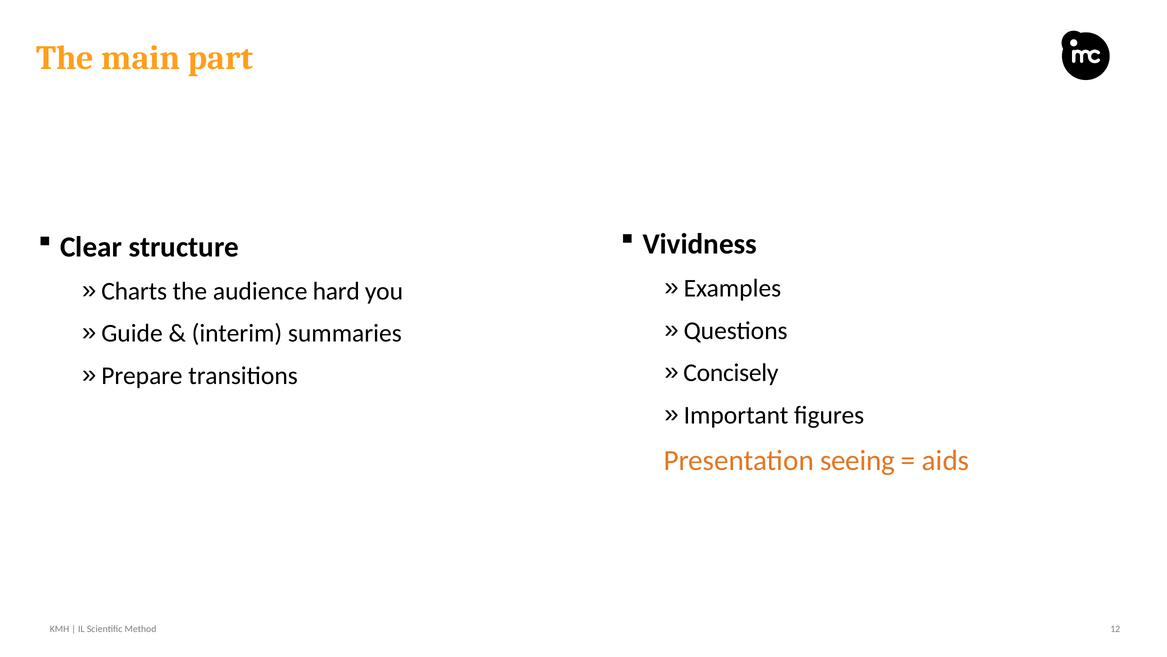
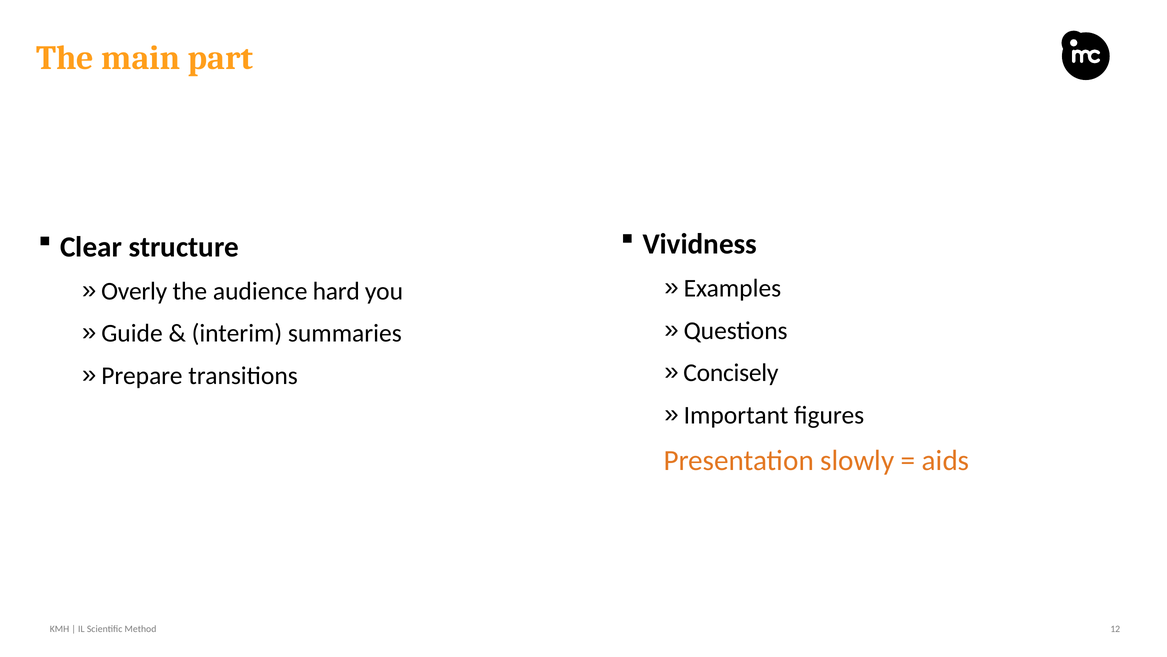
Charts: Charts -> Overly (134, 291)
seeing: seeing -> slowly (857, 460)
